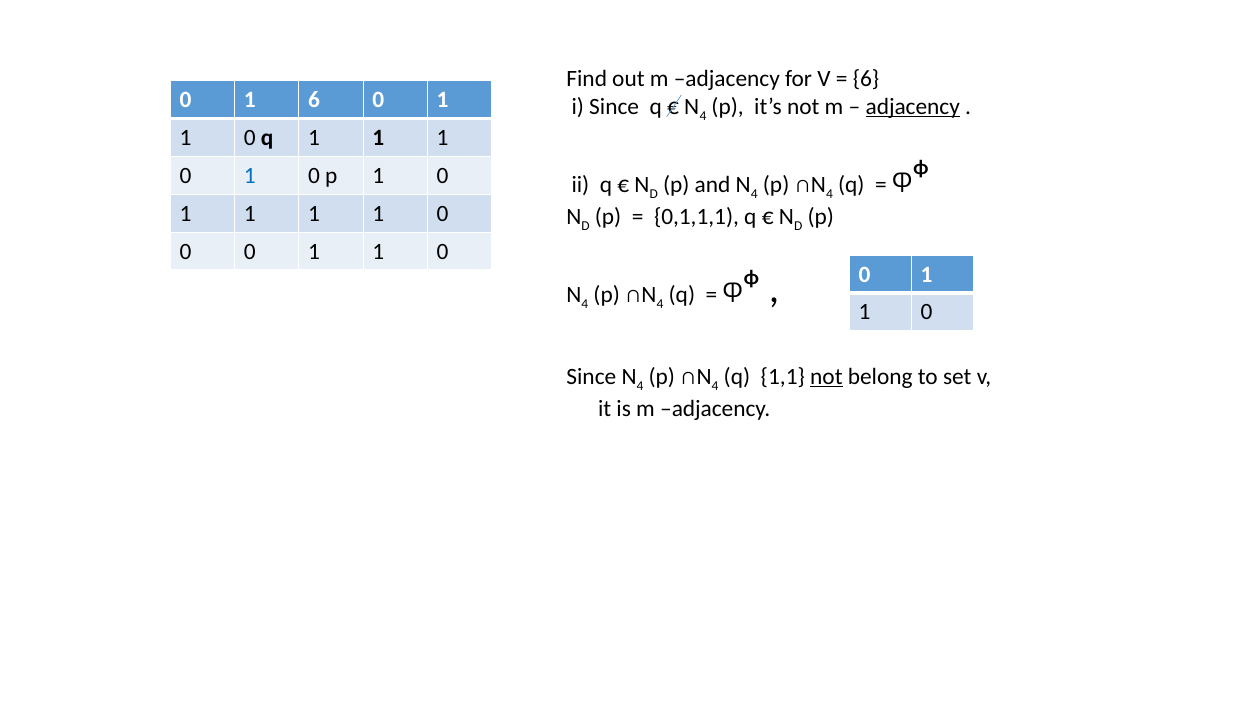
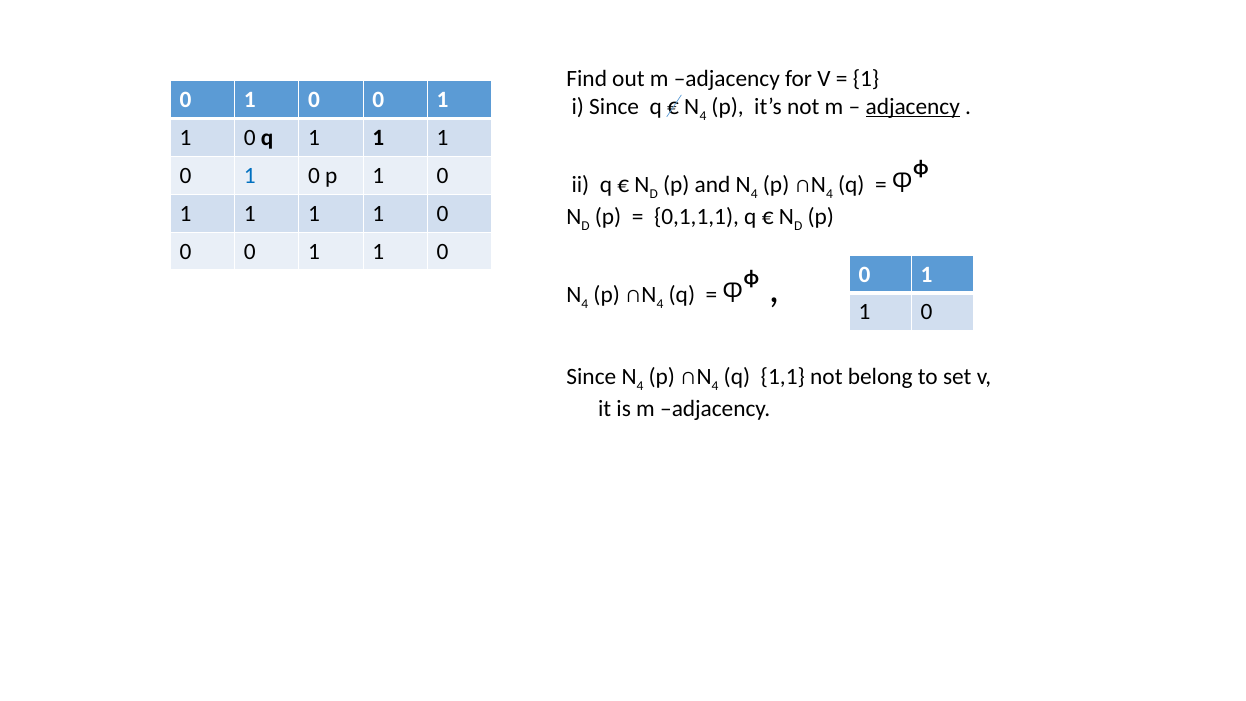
6: 6 -> 1 (866, 79)
6: 6 -> 0 (314, 100)
not underline: present -> none (826, 376)
